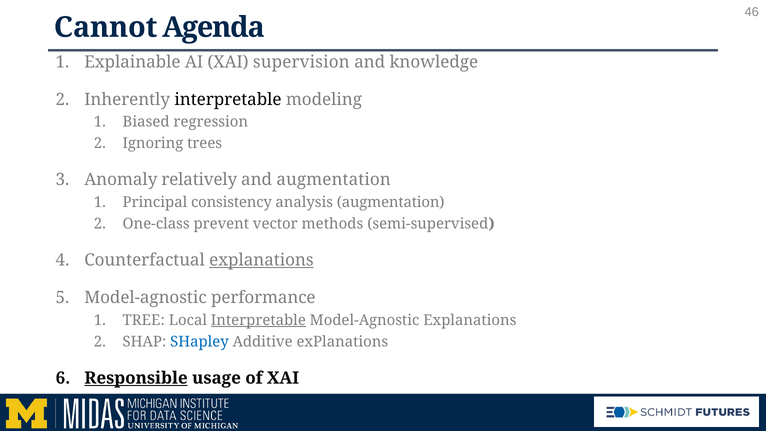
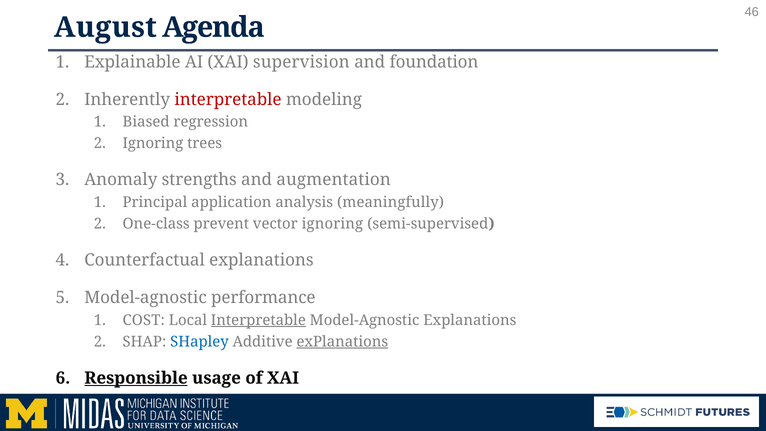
Cannot: Cannot -> August (105, 27)
knowledge: knowledge -> foundation (434, 62)
interpretable colour: black -> red (228, 99)
relatively: relatively -> strengths (199, 180)
consistency: consistency -> application (231, 202)
analysis augmentation: augmentation -> meaningfully (391, 202)
vector methods: methods -> ignoring (332, 224)
explanations underline: present -> none (261, 260)
TREE: TREE -> COST (144, 320)
exPlanations underline: none -> present (342, 342)
